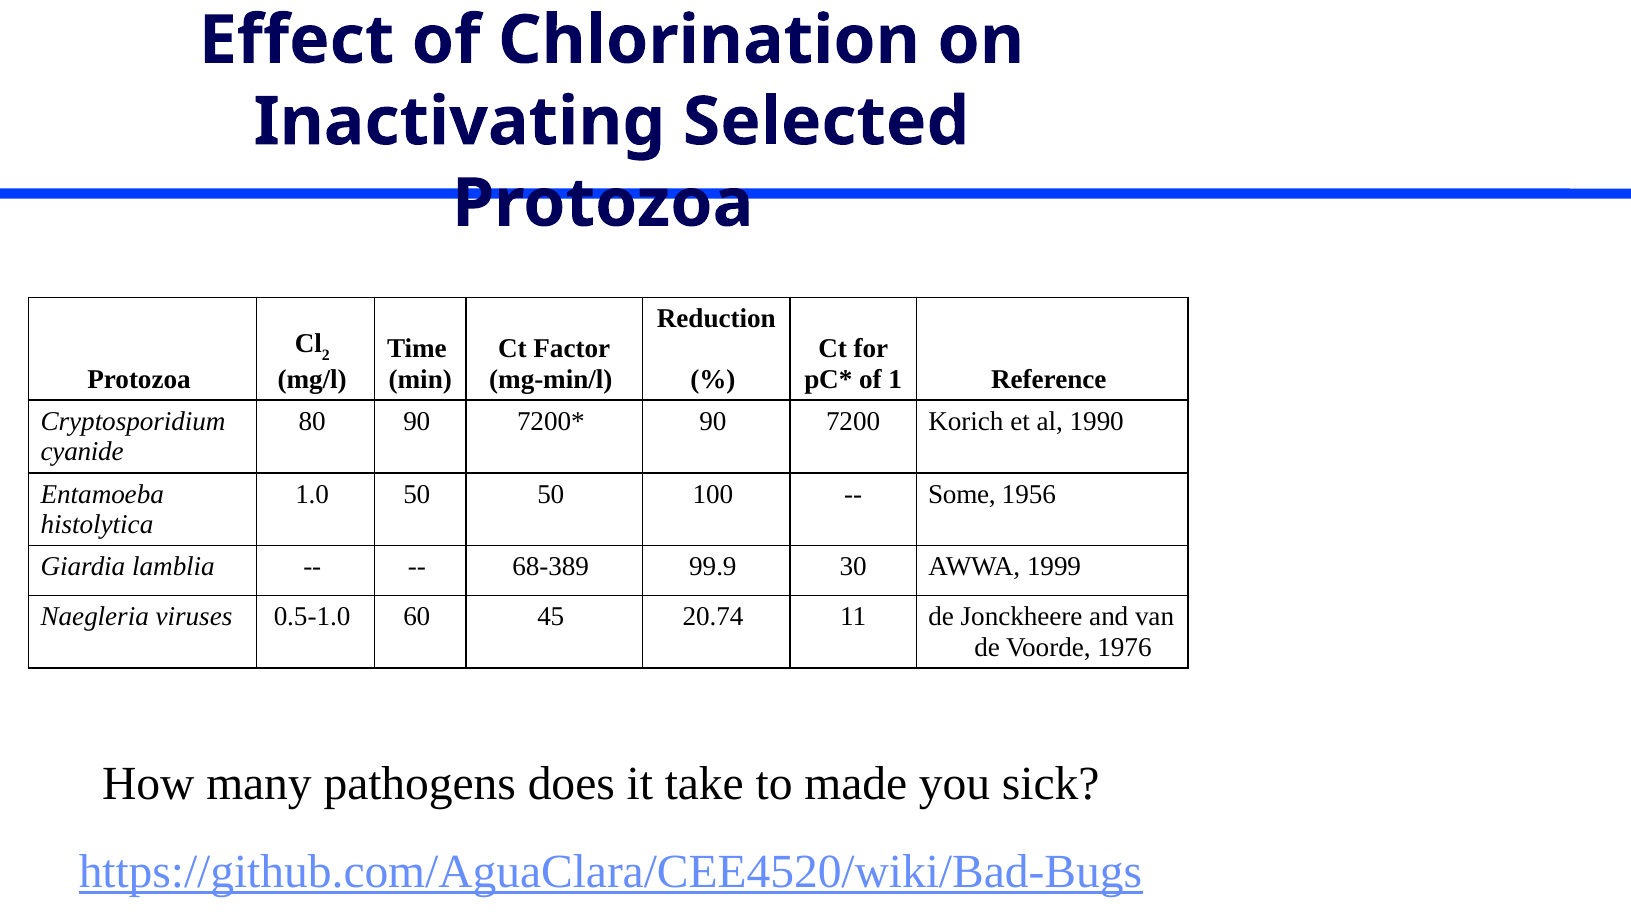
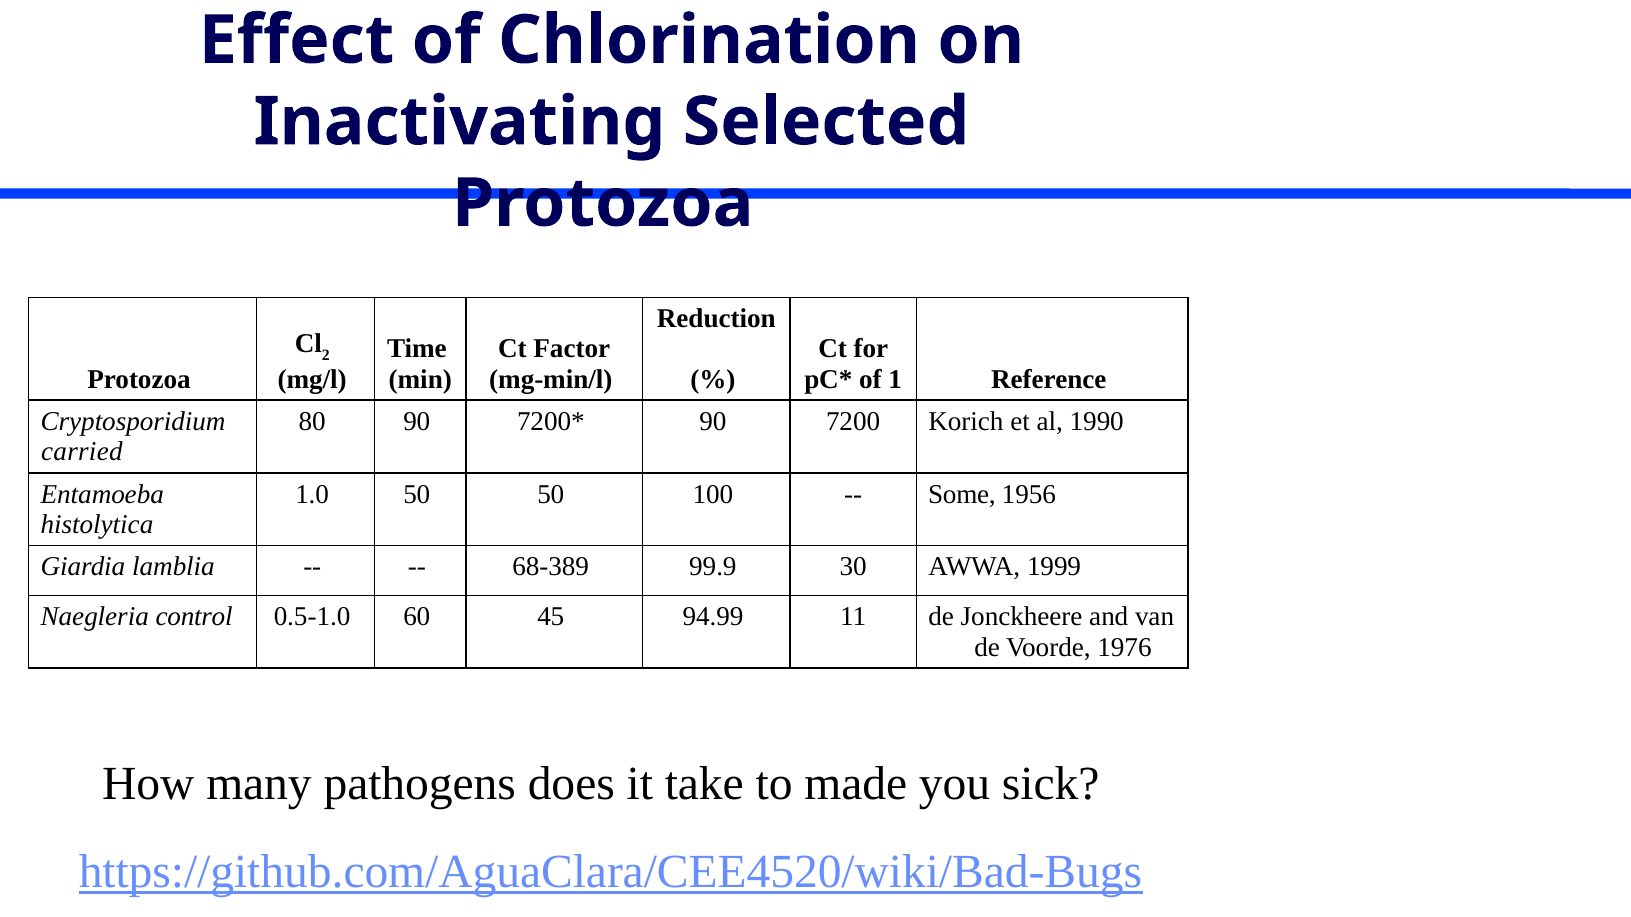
cyanide: cyanide -> carried (82, 452)
viruses: viruses -> control (194, 617)
20.74: 20.74 -> 94.99 (713, 617)
